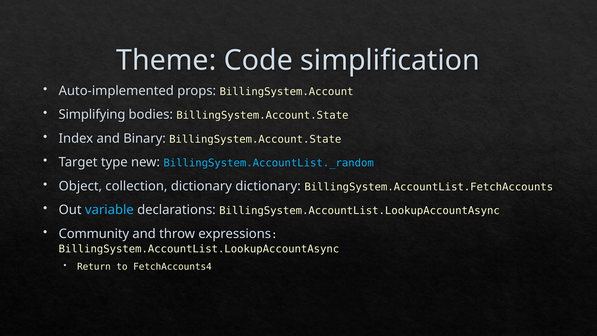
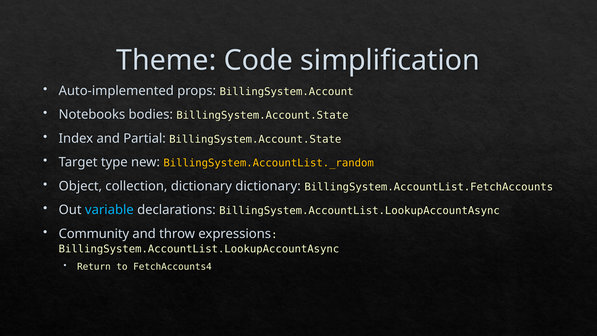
Simplifying: Simplifying -> Notebooks (92, 115)
Binary: Binary -> Partial (145, 138)
BillingSystem.AccountList._random colour: light blue -> yellow (269, 163)
